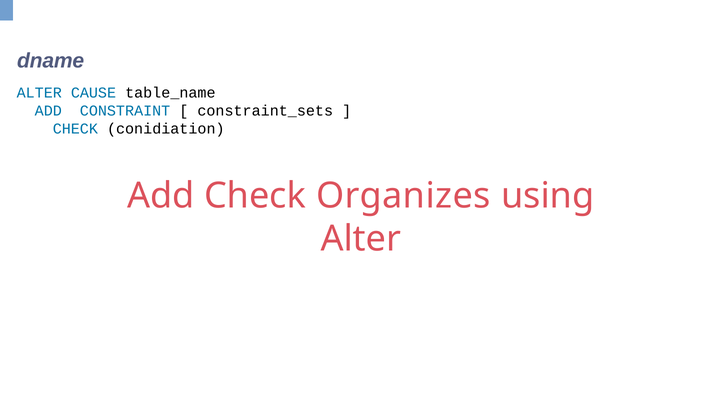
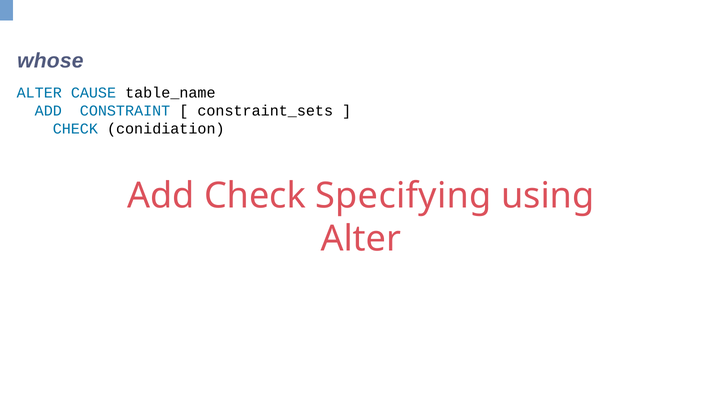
dname: dname -> whose (50, 61)
Organizes: Organizes -> Specifying (403, 196)
